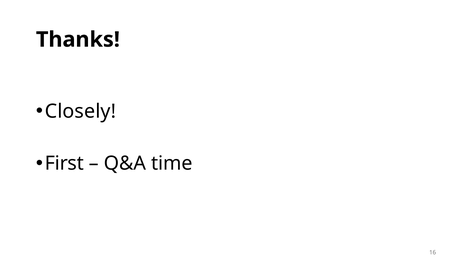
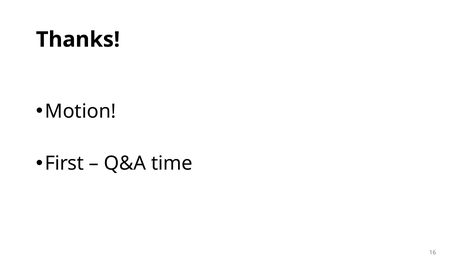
Closely: Closely -> Motion (81, 111)
